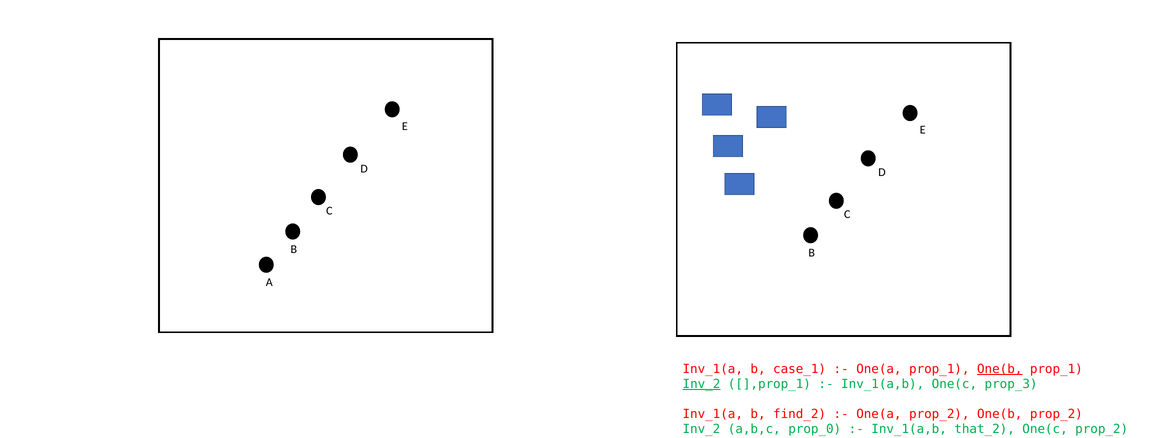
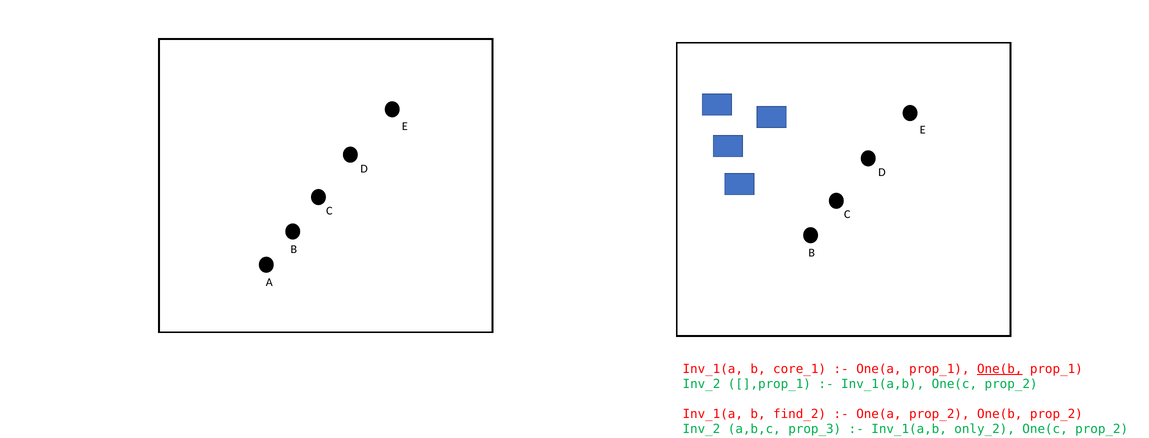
case_1: case_1 -> core_1 (800, 369)
Inv_2 underline: present -> none (701, 384)
Inv_1(a,b One(c prop_3: prop_3 -> prop_2 (1011, 384)
prop_0: prop_0 -> prop_3 (815, 429)
that_2: that_2 -> only_2 (985, 429)
